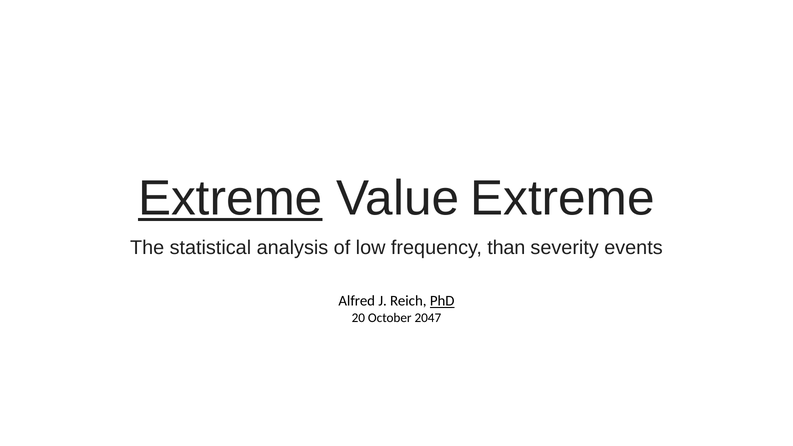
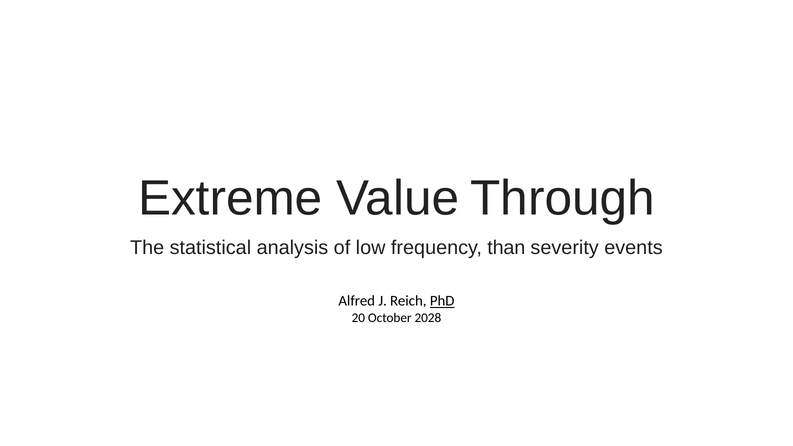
Extreme underline: present -> none (230, 198)
Value Extreme: Extreme -> Through (562, 198)
2047: 2047 -> 2028 (428, 318)
